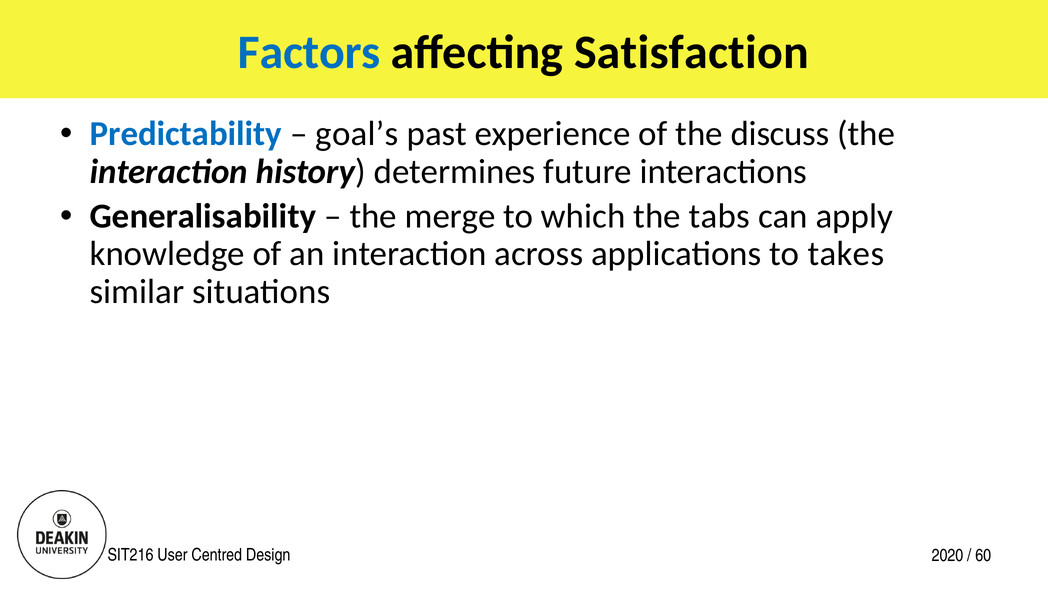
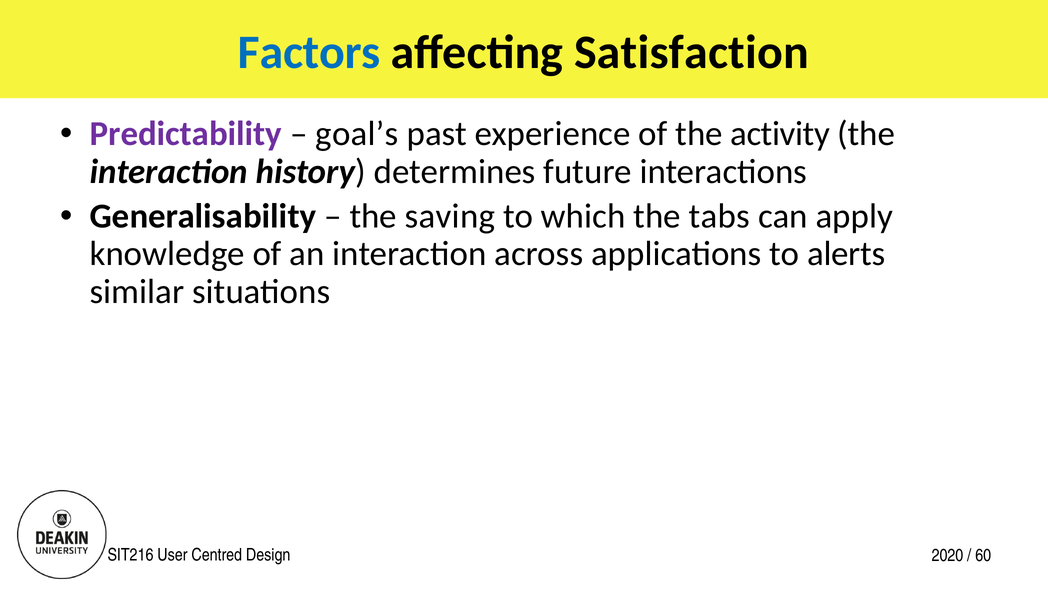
Predictability colour: blue -> purple (186, 134)
discuss: discuss -> activity (780, 134)
merge: merge -> saving (450, 216)
takes: takes -> alerts (846, 254)
